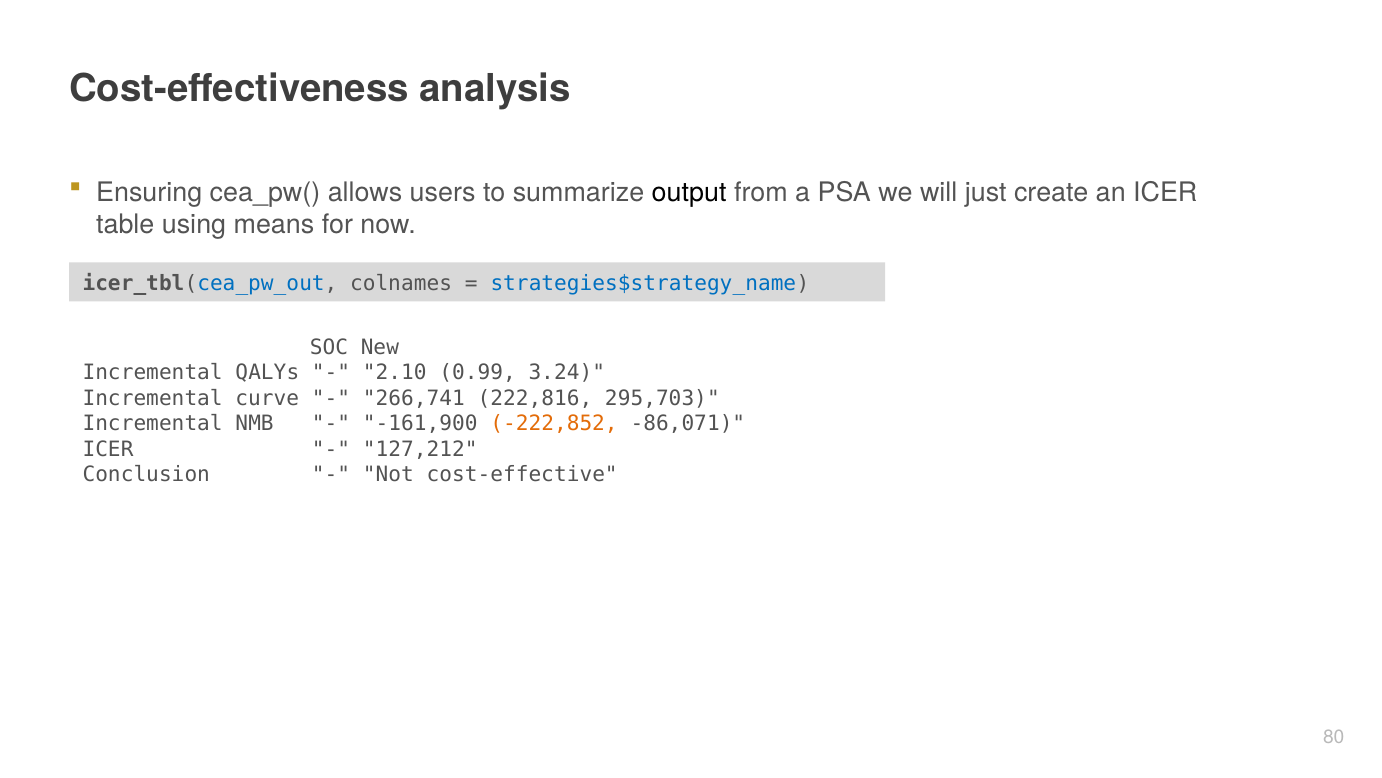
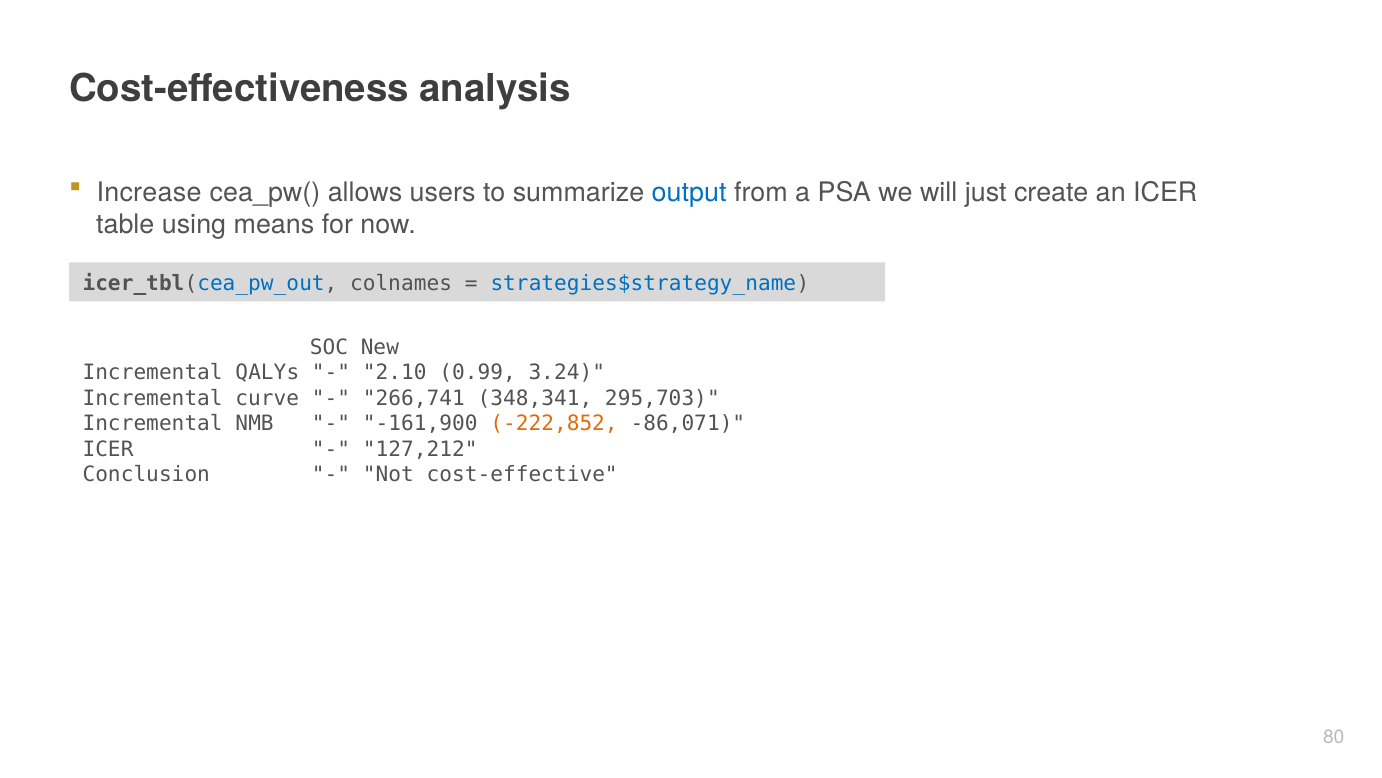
Ensuring: Ensuring -> Increase (149, 192)
output colour: black -> blue (689, 192)
222,816: 222,816 -> 348,341 (535, 398)
